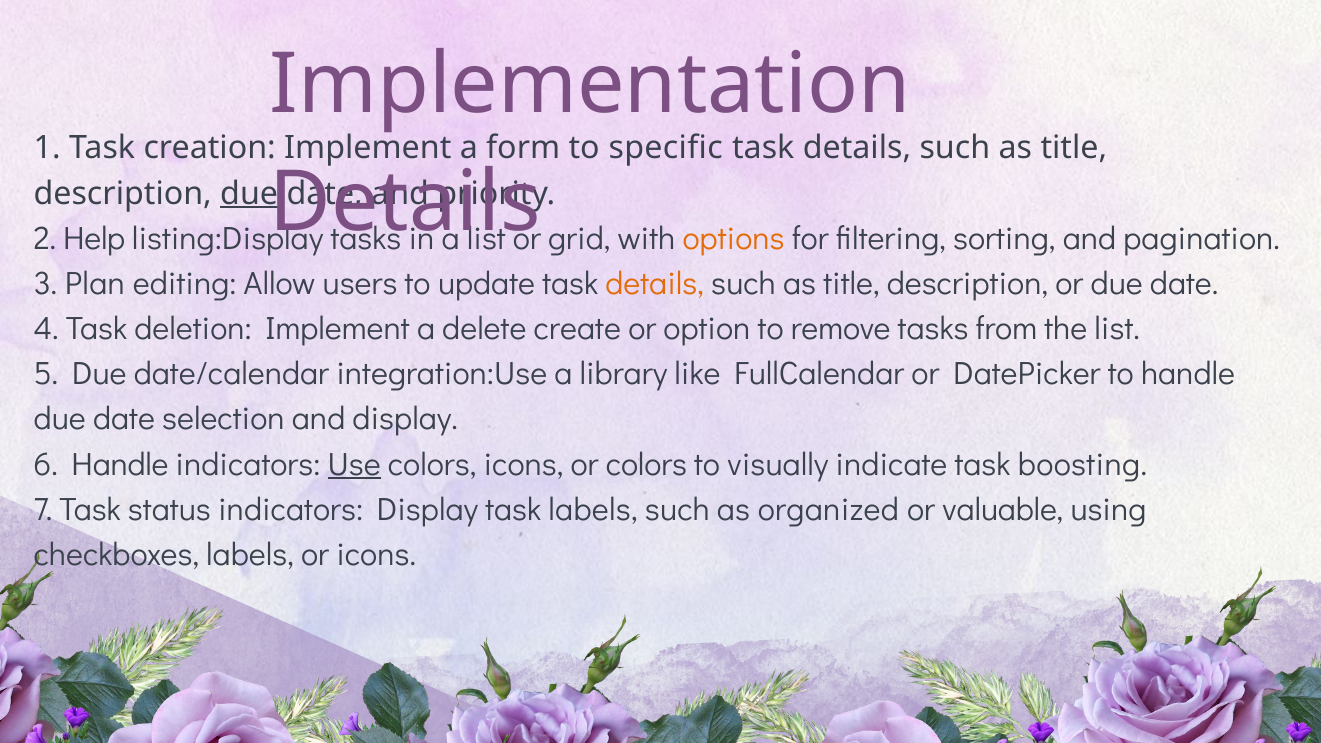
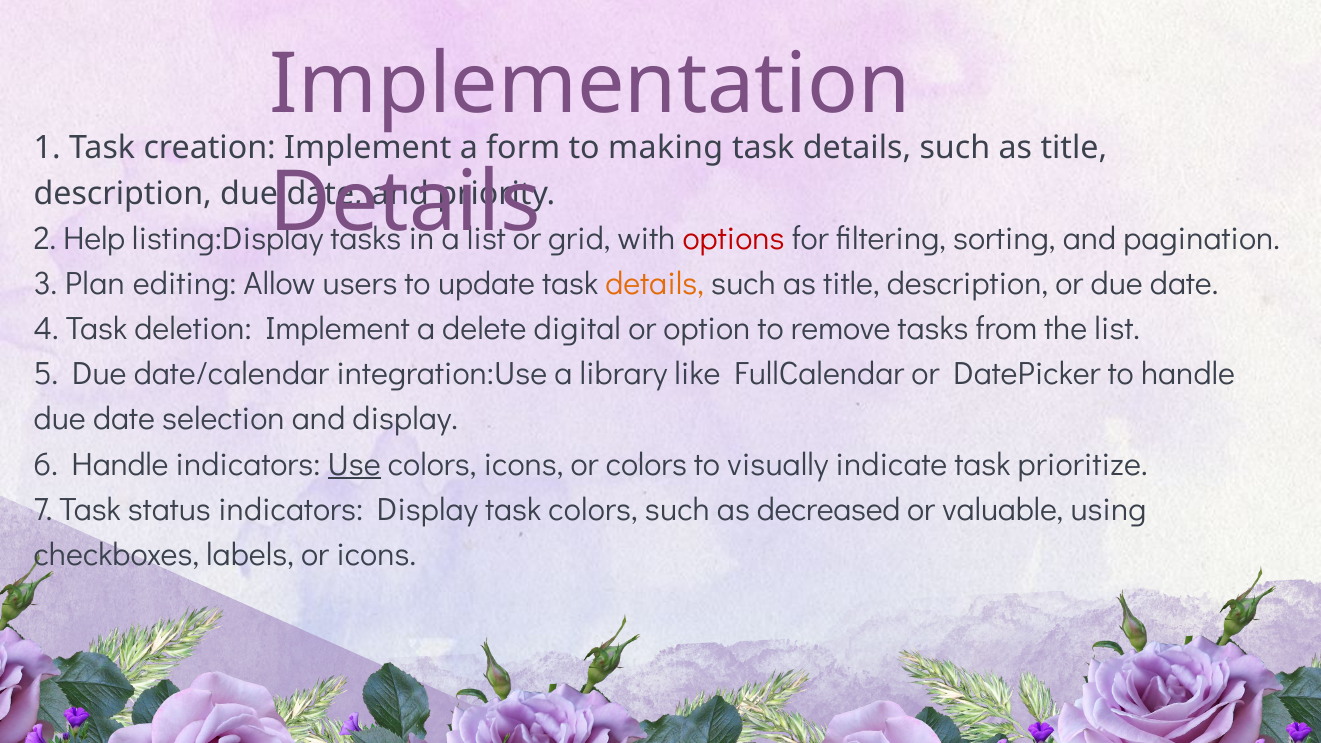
specific: specific -> making (666, 148)
due underline: present -> none (249, 193)
options colour: orange -> red (734, 239)
create: create -> digital (577, 329)
boosting: boosting -> prioritize (1083, 464)
task labels: labels -> colors (593, 510)
organized: organized -> decreased (829, 510)
